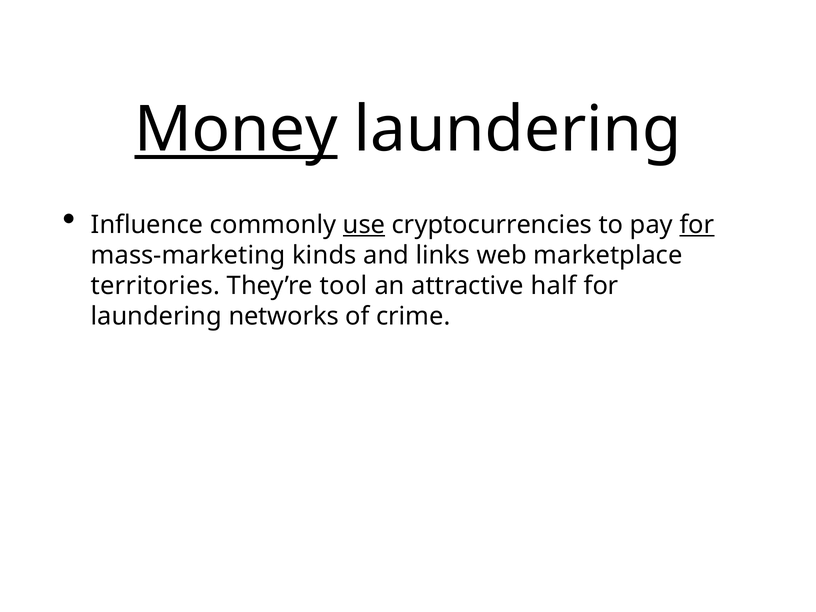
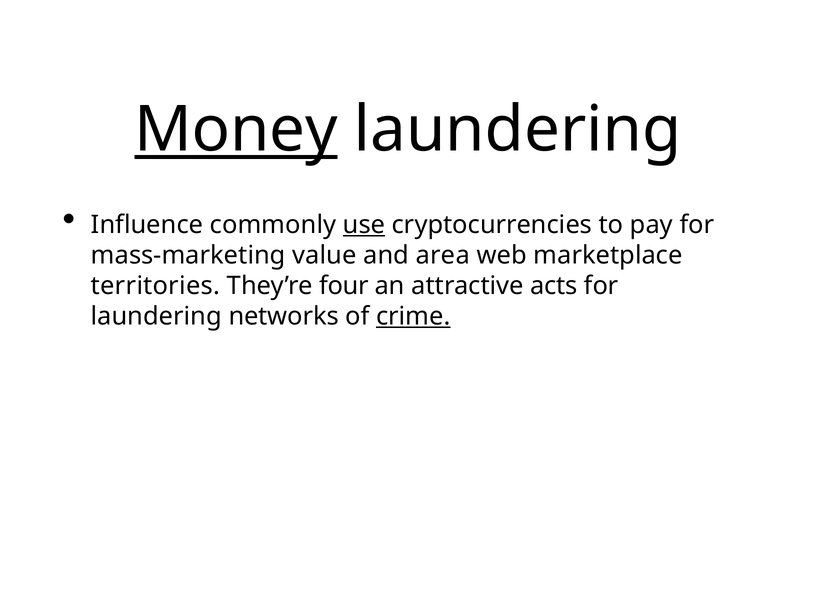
for underline: present -> none (697, 225)
kinds: kinds -> value (324, 255)
links: links -> area (443, 255)
tool: tool -> four (344, 286)
half: half -> acts (554, 286)
crime underline: none -> present (413, 316)
